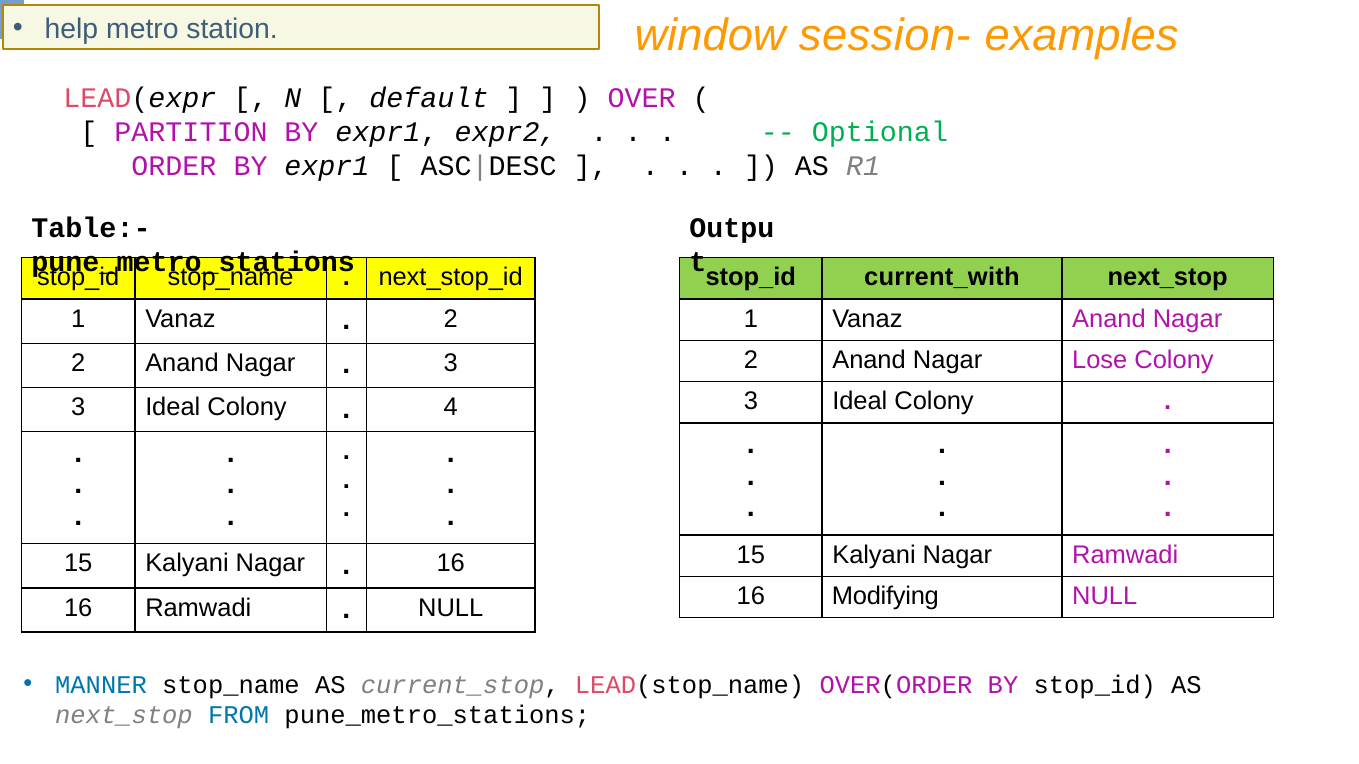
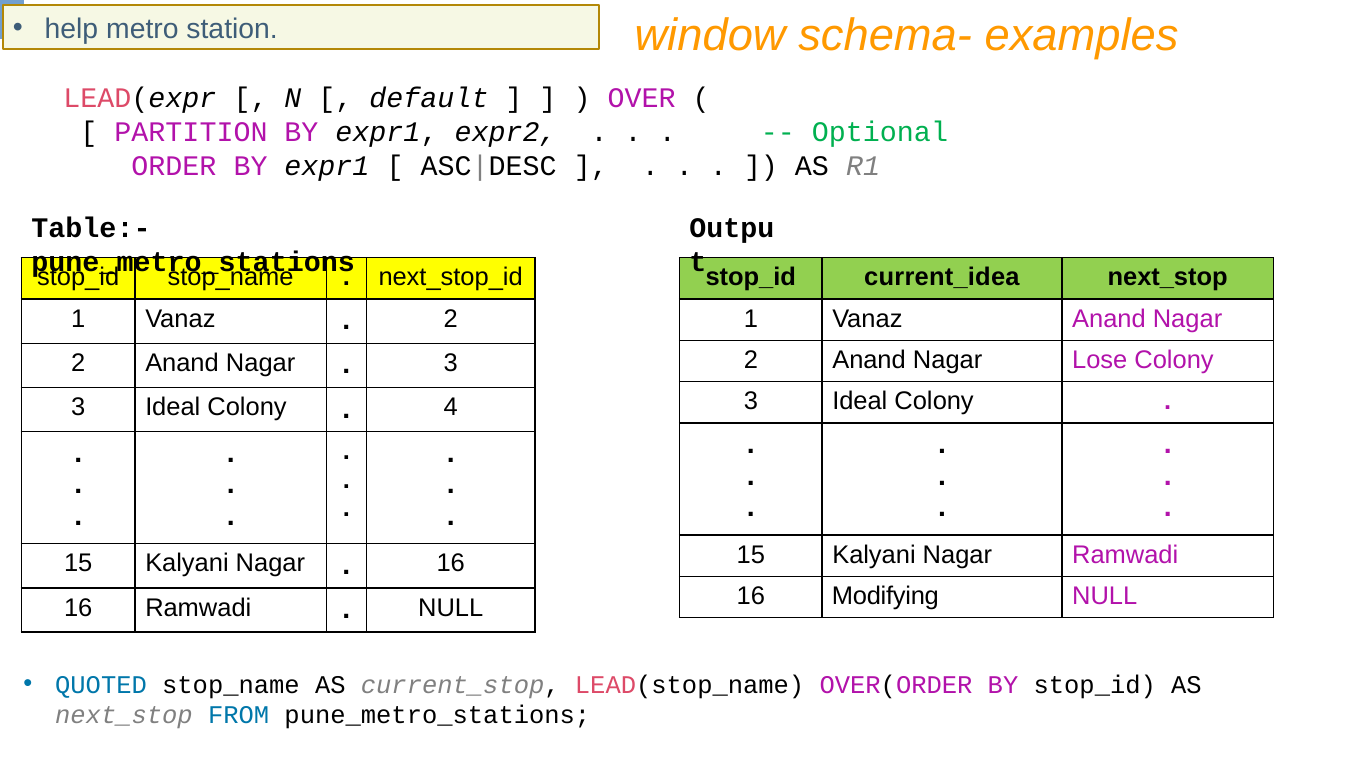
session-: session- -> schema- (885, 35)
current_with: current_with -> current_idea (942, 278)
MANNER: MANNER -> QUOTED (101, 685)
